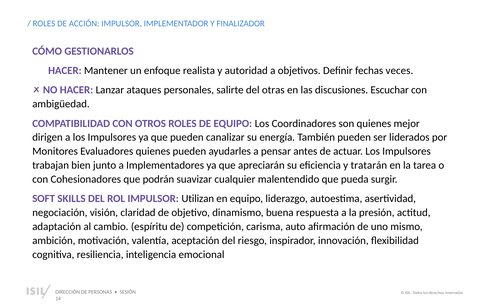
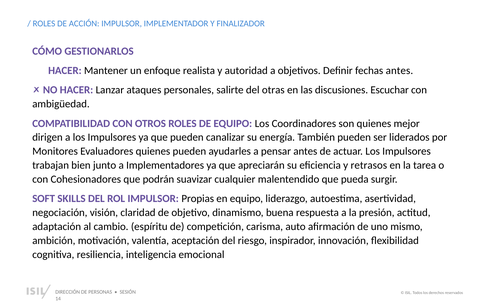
fechas veces: veces -> antes (399, 71)
tratarán: tratarán -> retrasos (369, 165)
Utilizan: Utilizan -> Propias (198, 198)
